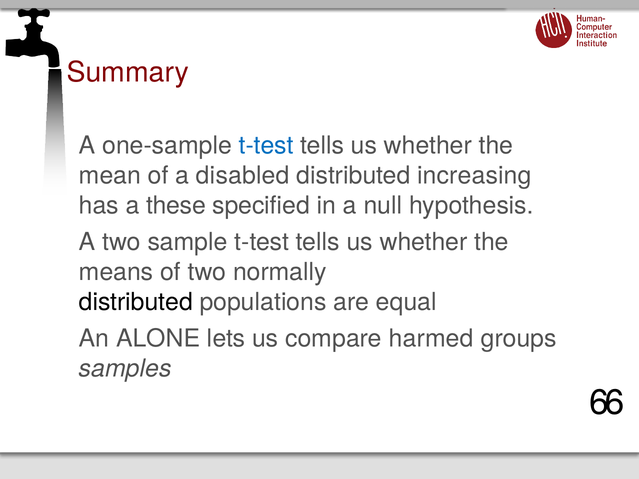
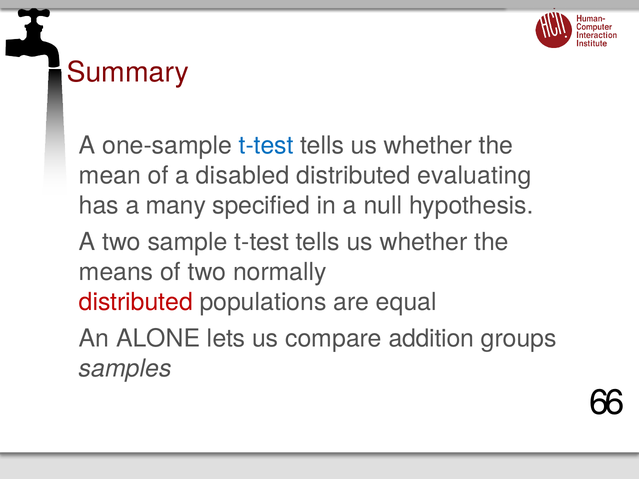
increasing: increasing -> evaluating (474, 176)
these: these -> many (176, 205)
distributed colour: black -> red (136, 302)
harmed: harmed -> addition (431, 339)
